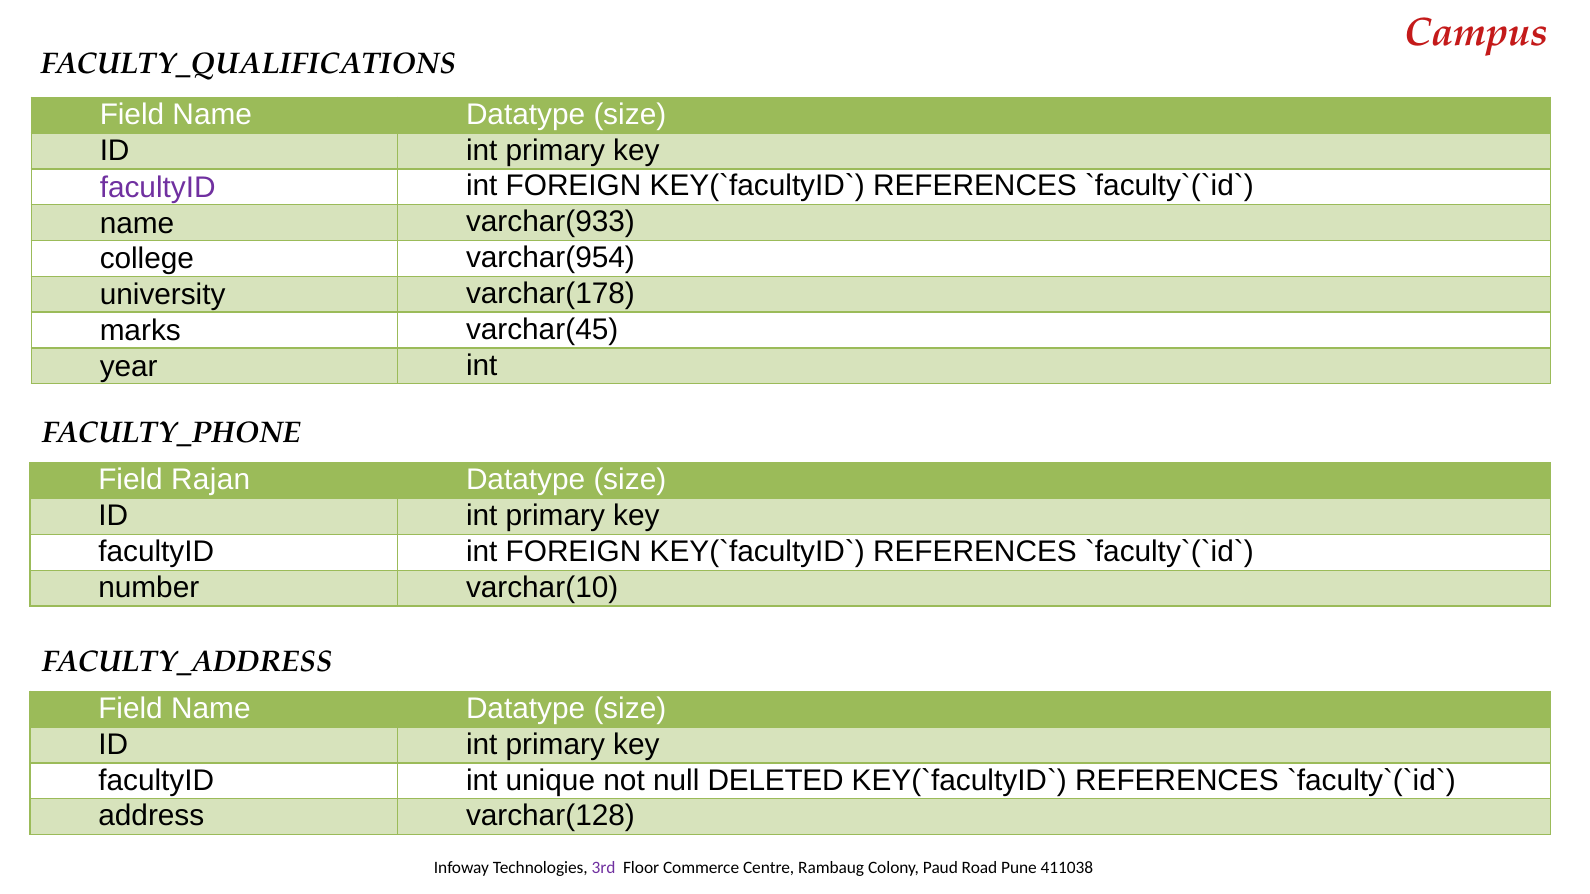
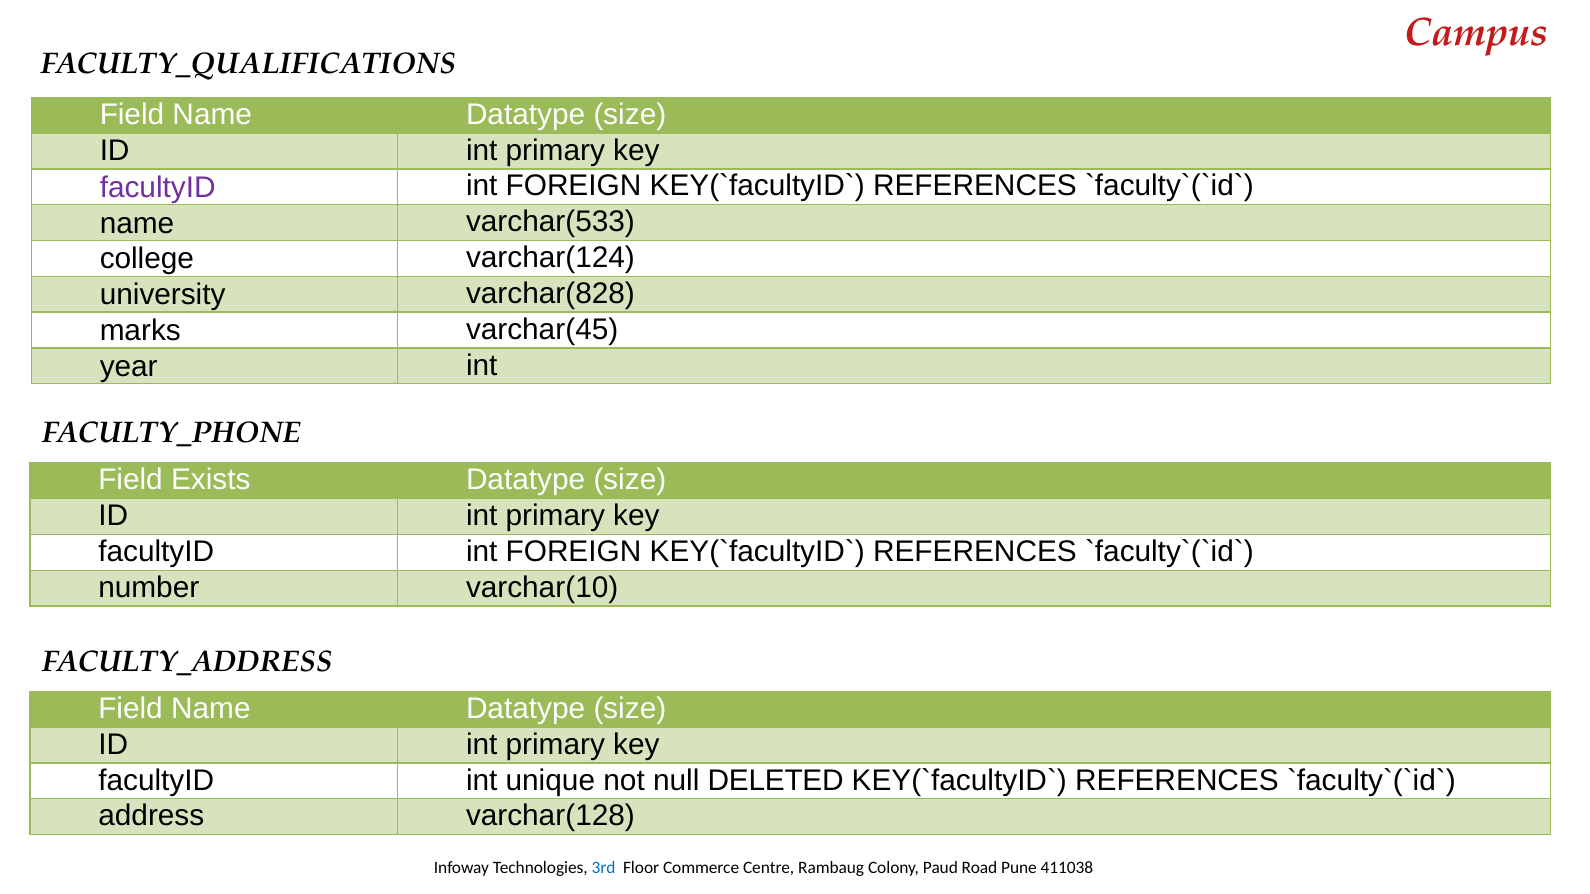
varchar(933: varchar(933 -> varchar(533 (550, 222)
varchar(954: varchar(954 -> varchar(124 (550, 258)
varchar(178: varchar(178 -> varchar(828 (550, 294)
Rajan: Rajan -> Exists (211, 480)
3rd colour: purple -> blue (604, 868)
